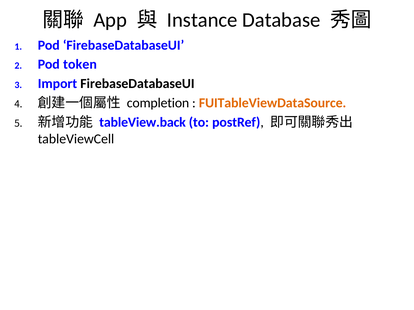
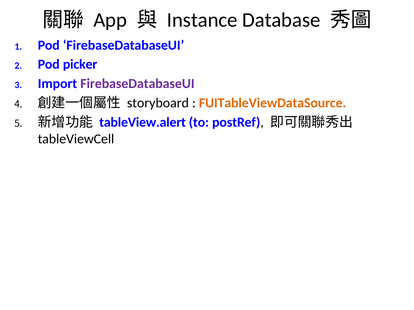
token: token -> picker (80, 65)
FirebaseDatabaseUI colour: black -> purple (137, 84)
completion: completion -> storyboard (158, 103)
tableView.back: tableView.back -> tableView.alert (143, 122)
